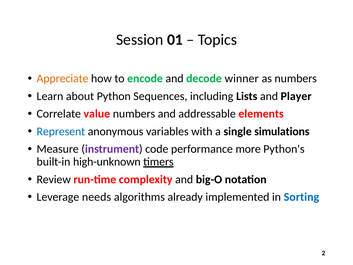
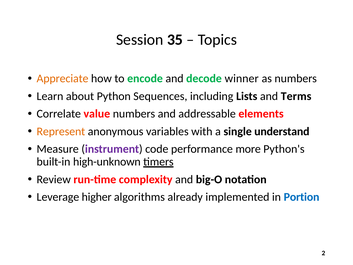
01: 01 -> 35 (175, 40)
Player: Player -> Terms (296, 96)
Represent colour: blue -> orange (61, 131)
simulations: simulations -> understand (282, 131)
needs: needs -> higher (97, 197)
Sorting: Sorting -> Portion (302, 197)
